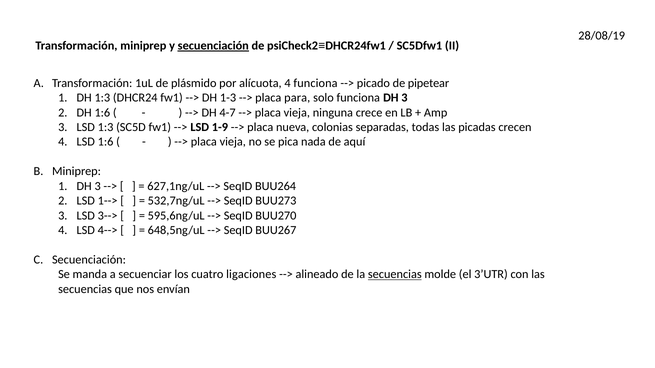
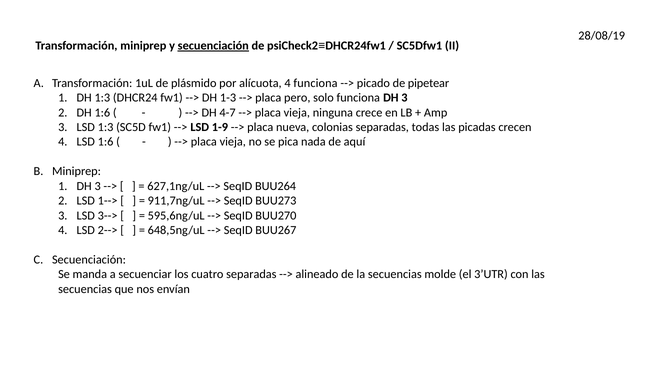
para: para -> pero (297, 98)
532,7ng/uL: 532,7ng/uL -> 911,7ng/uL (176, 201)
4-->: 4--> -> 2--> (108, 231)
cuatro ligaciones: ligaciones -> separadas (251, 275)
secuencias underline: present -> none (395, 275)
